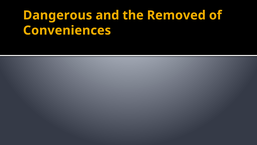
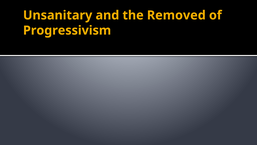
Dangerous: Dangerous -> Unsanitary (58, 15)
Conveniences: Conveniences -> Progressivism (67, 30)
